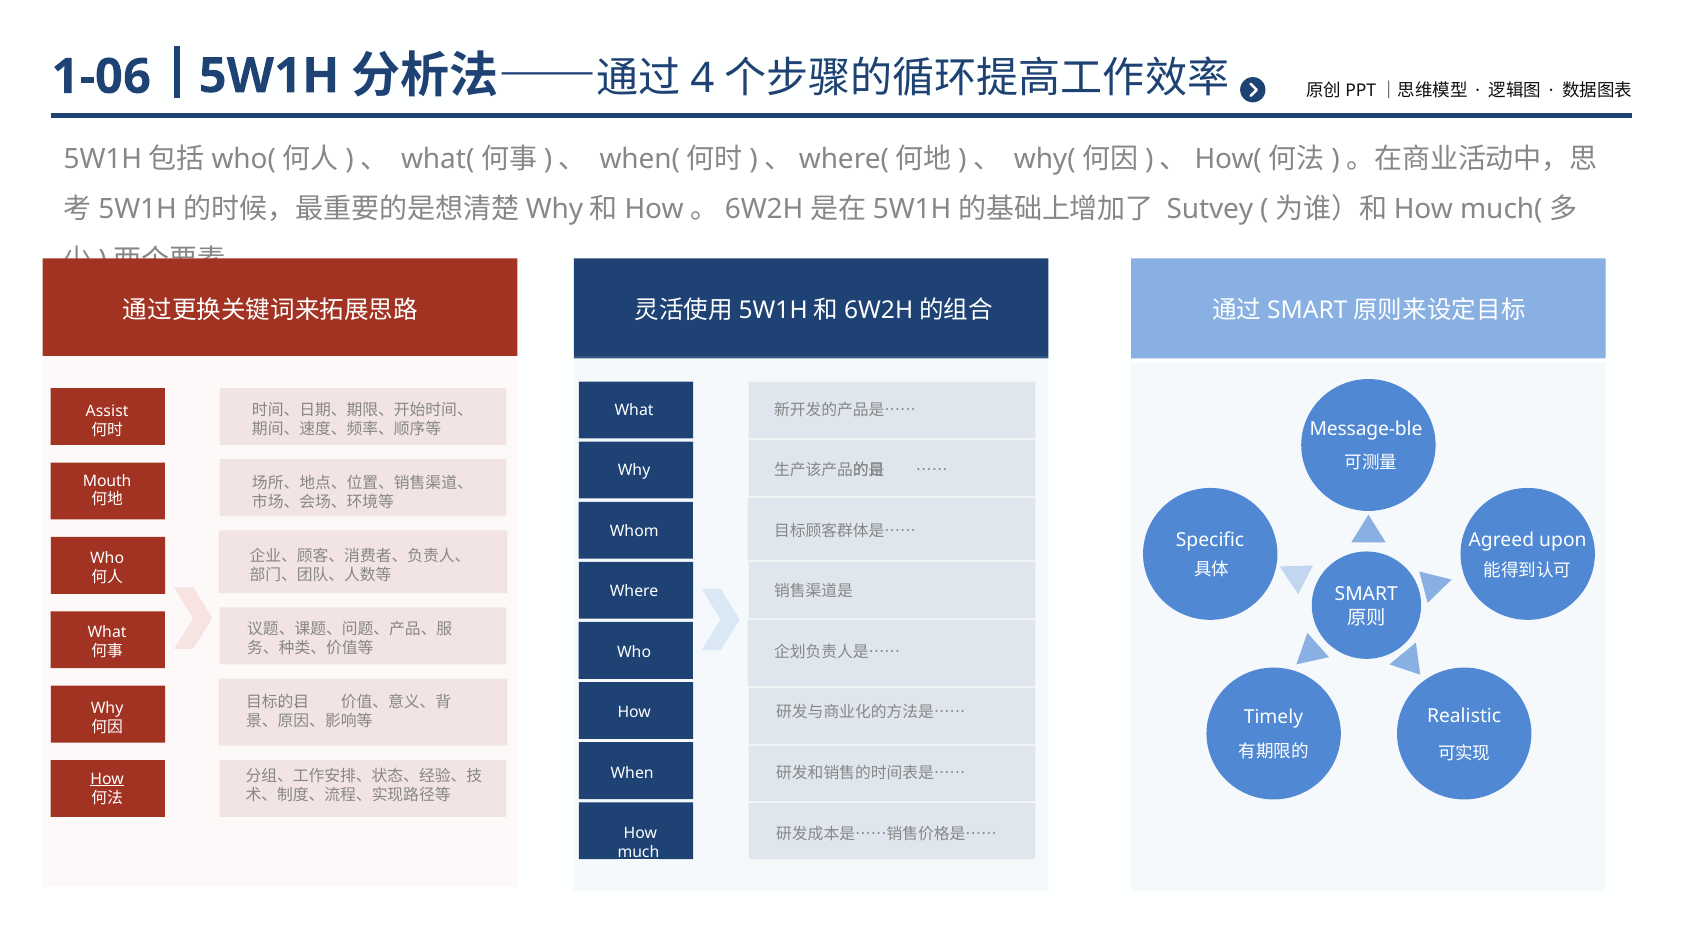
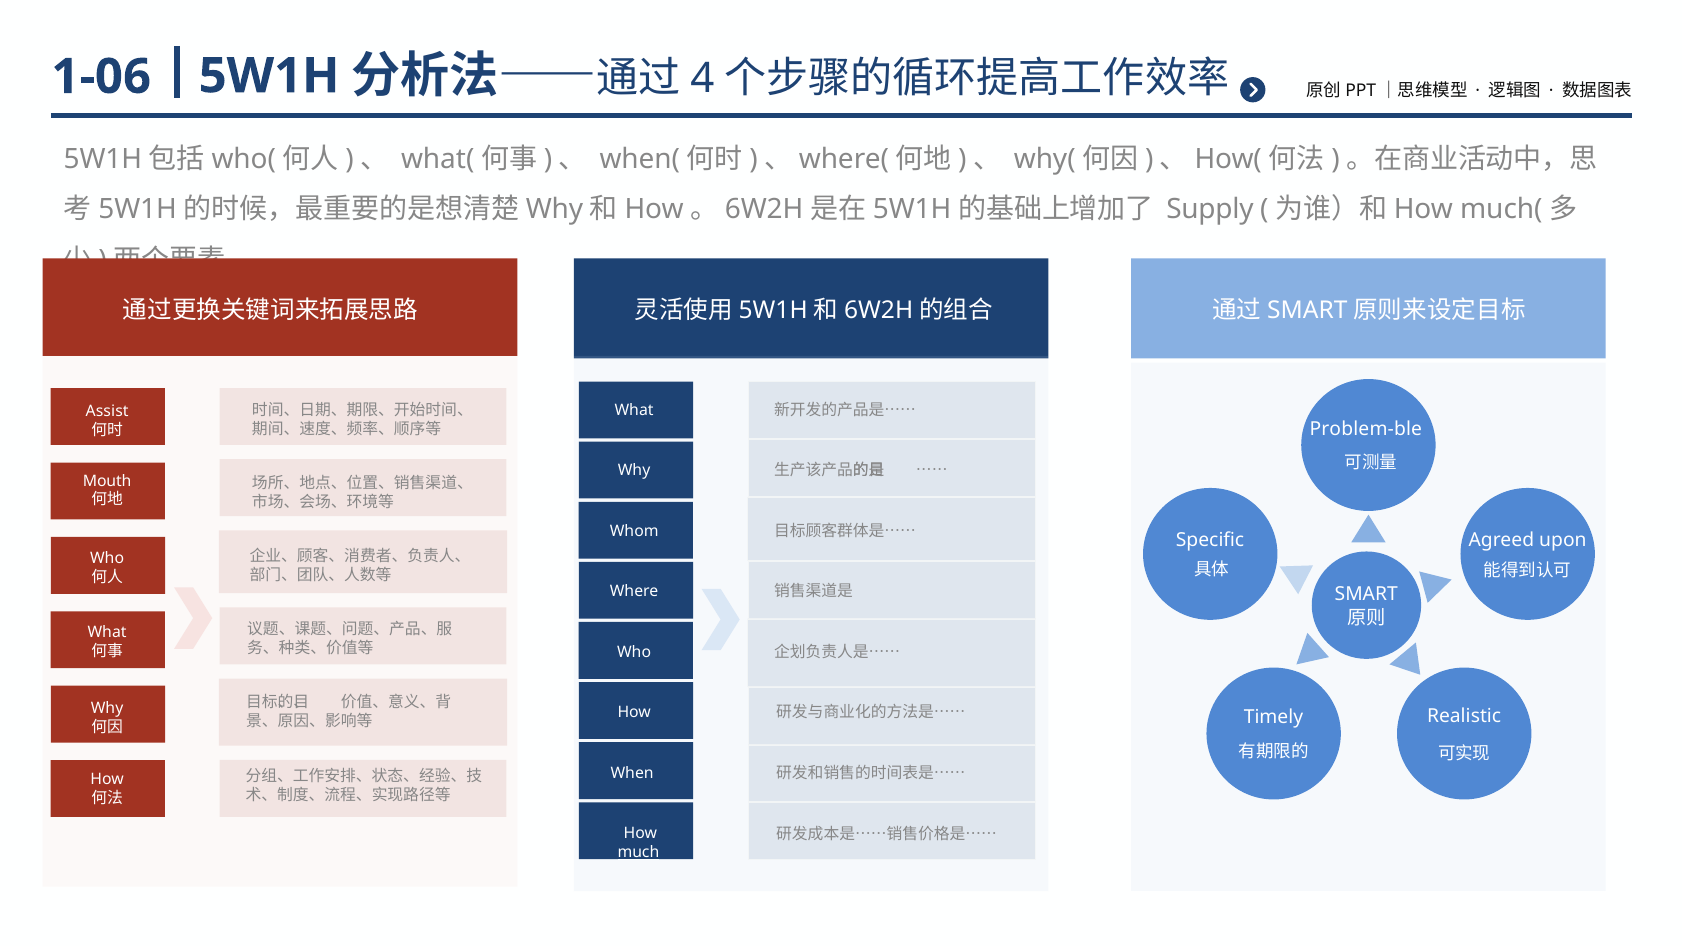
Sutvey: Sutvey -> Supply (1210, 210)
Message-ble: Message-ble -> Problem-ble (1366, 430)
How underline: present -> none (107, 779)
